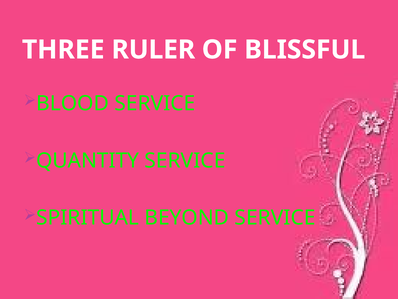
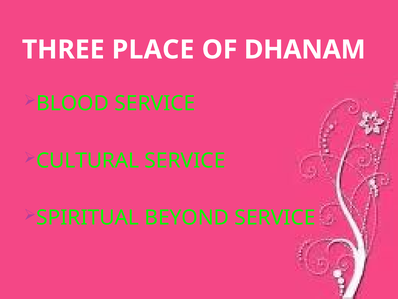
RULER: RULER -> PLACE (153, 50)
BLISSFUL: BLISSFUL -> DHANAM (305, 50)
QUANTITY: QUANTITY -> CULTURAL (88, 160)
